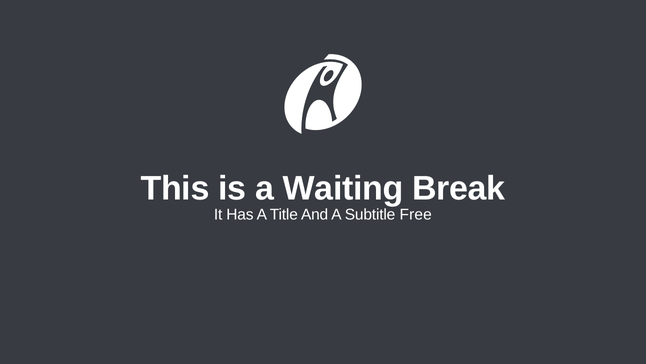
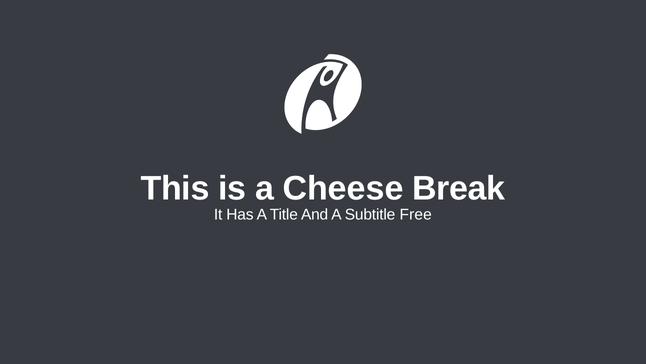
Waiting: Waiting -> Cheese (343, 188)
